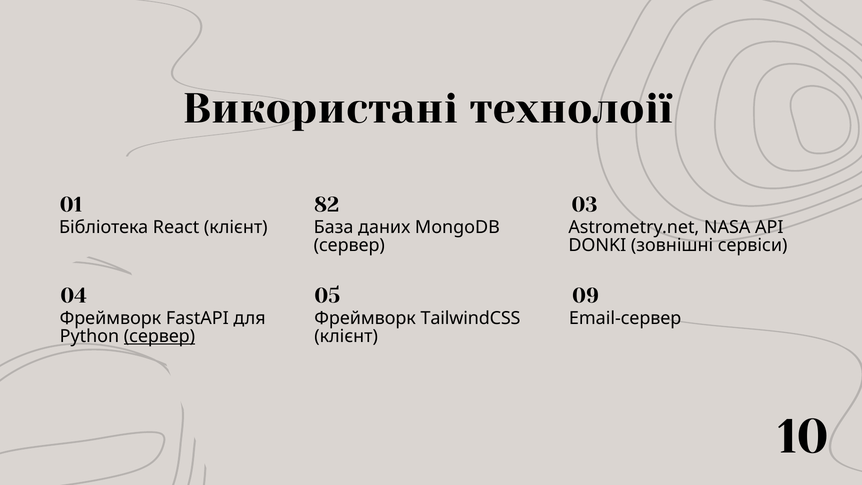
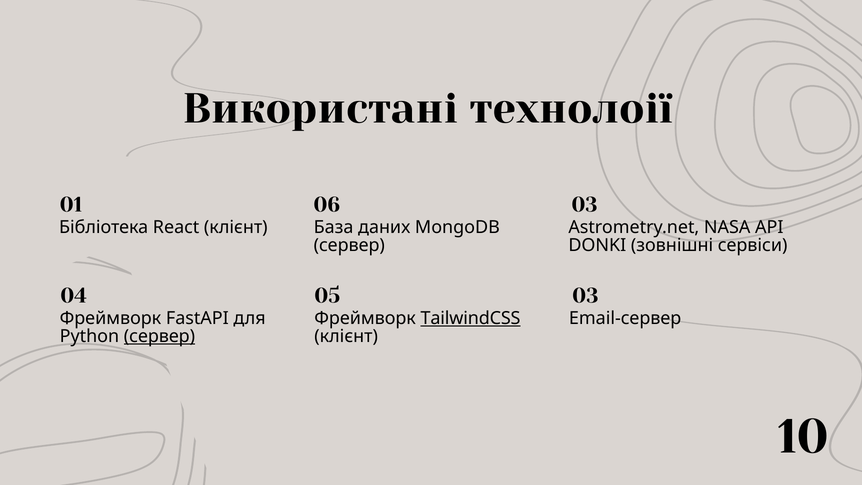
82: 82 -> 06 (327, 205)
05 09: 09 -> 03 (585, 296)
TailwindCSS underline: none -> present (471, 318)
